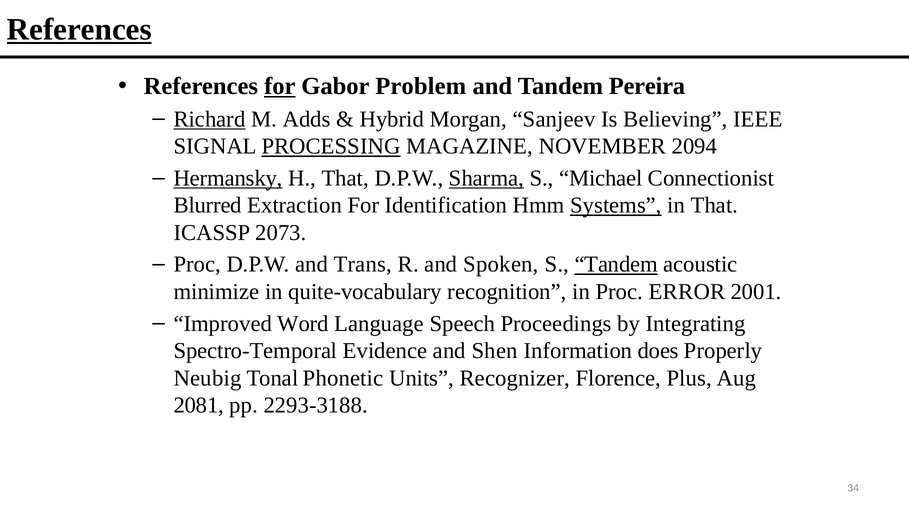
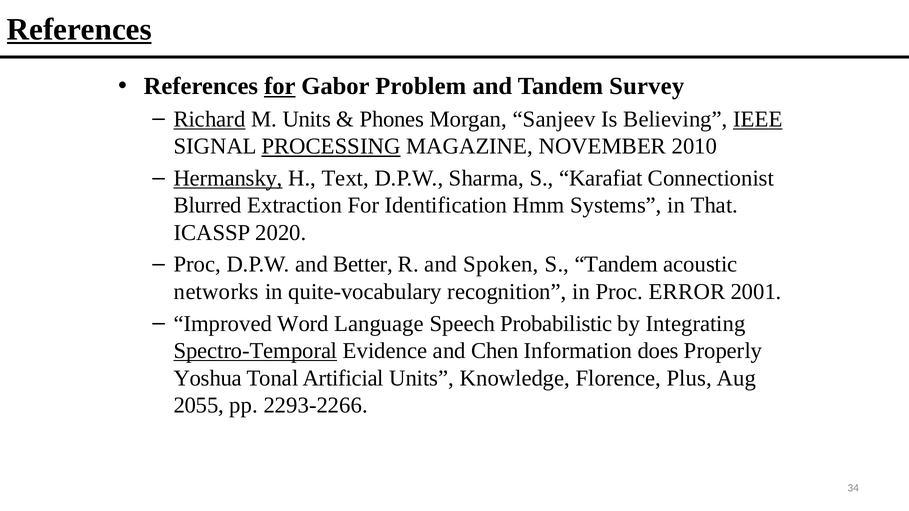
Pereira: Pereira -> Survey (647, 86)
M Adds: Adds -> Units (307, 119)
Hybrid: Hybrid -> Phones (392, 119)
IEEE underline: none -> present (758, 119)
2094: 2094 -> 2010 (694, 147)
H That: That -> Text (345, 178)
Sharma underline: present -> none (486, 178)
Michael: Michael -> Karafiat (601, 178)
Systems underline: present -> none (616, 206)
2073: 2073 -> 2020 (281, 233)
Trans: Trans -> Better (363, 265)
Tandem underline: present -> none (616, 265)
minimize: minimize -> networks (216, 292)
Proceedings: Proceedings -> Probabilistic (556, 324)
Spectro-Temporal underline: none -> present (255, 351)
Shen: Shen -> Chen (495, 351)
Neubig: Neubig -> Yoshua (208, 378)
Phonetic: Phonetic -> Artificial (343, 378)
Recognizer: Recognizer -> Knowledge (515, 378)
2081: 2081 -> 2055 (199, 406)
2293-3188: 2293-3188 -> 2293-2266 (316, 406)
